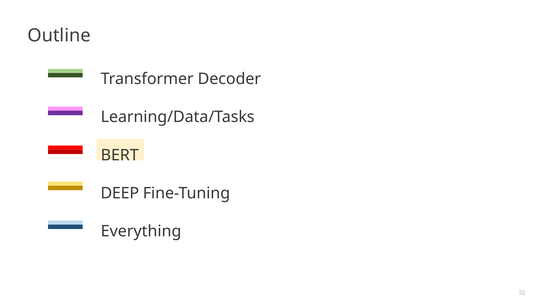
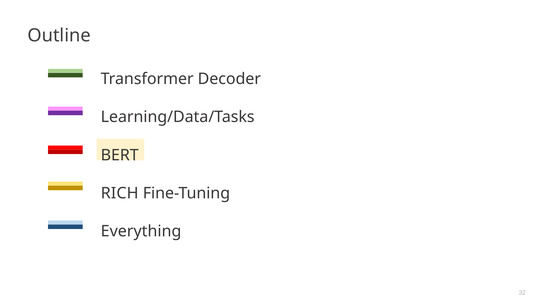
DEEP: DEEP -> RICH (120, 194)
